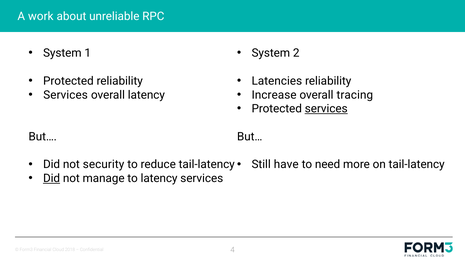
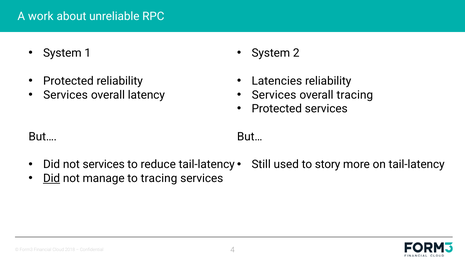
Increase: Increase -> Services (274, 95)
services underline: present -> none (326, 109)
not security: security -> services (104, 165)
have: have -> used (286, 165)
need: need -> story (328, 165)
to latency: latency -> tracing (159, 179)
